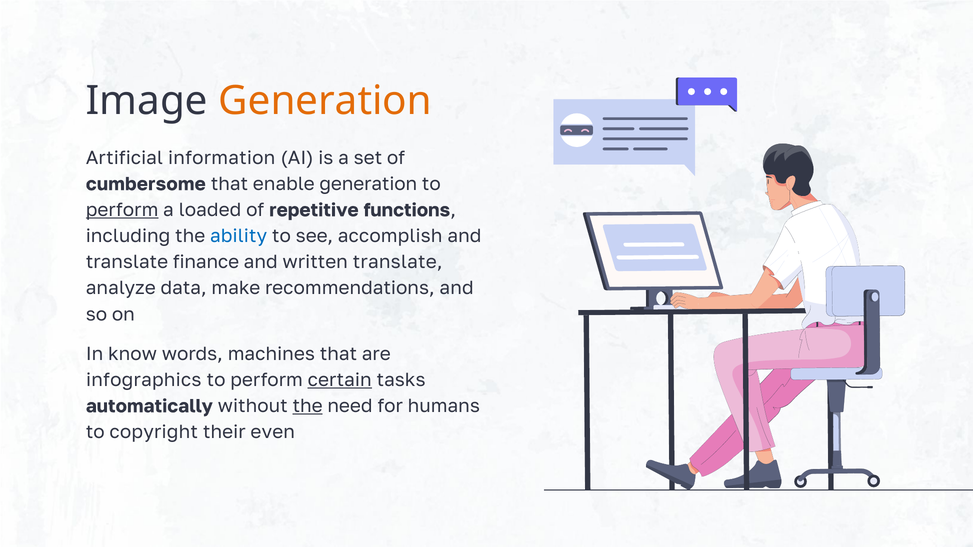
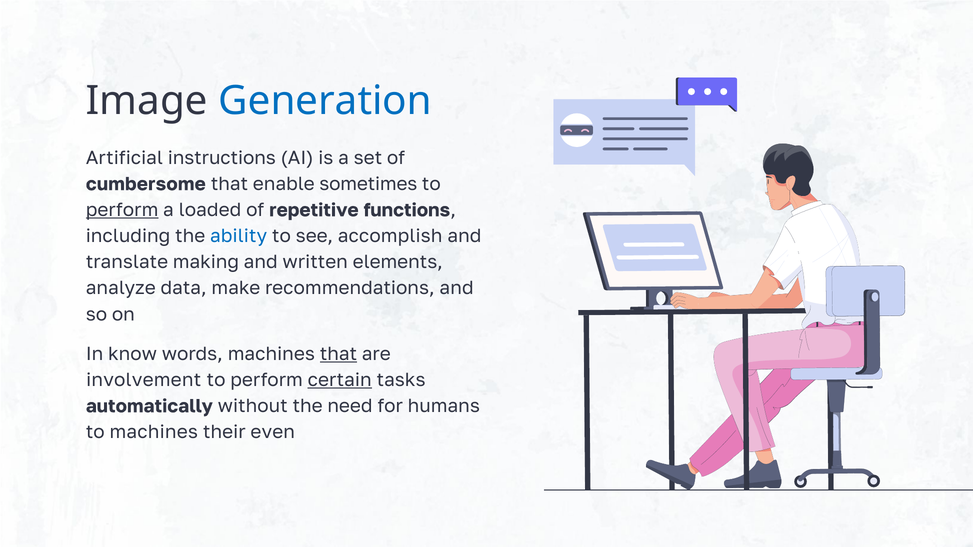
Generation colour: orange -> blue (325, 101)
information: information -> instructions (222, 158)
enable generation: generation -> sometimes (368, 184)
finance: finance -> making (206, 262)
written translate: translate -> elements (398, 262)
that underline: none -> present (338, 354)
infographics: infographics -> involvement (144, 380)
the underline: present -> none (308, 406)
to copyright: copyright -> machines (154, 432)
